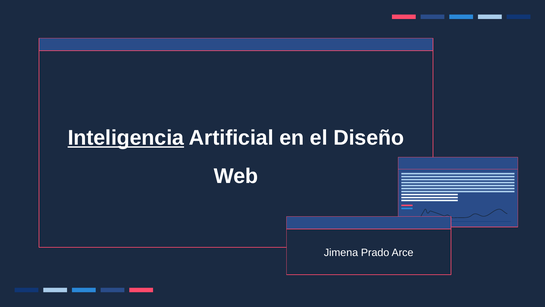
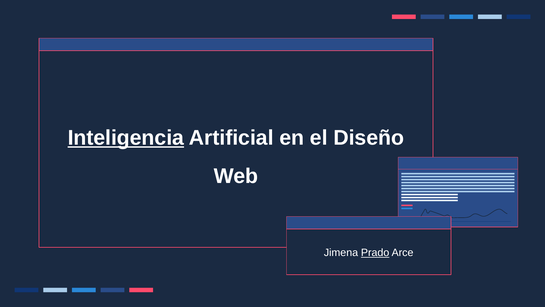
Prado underline: none -> present (375, 252)
